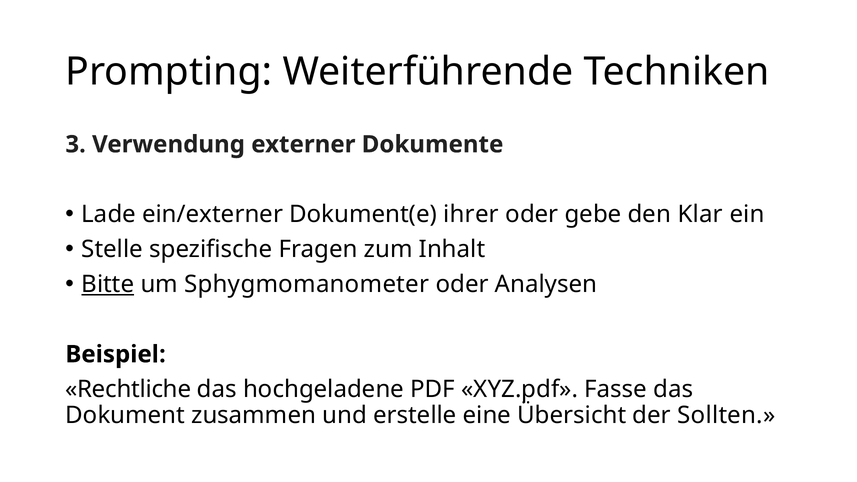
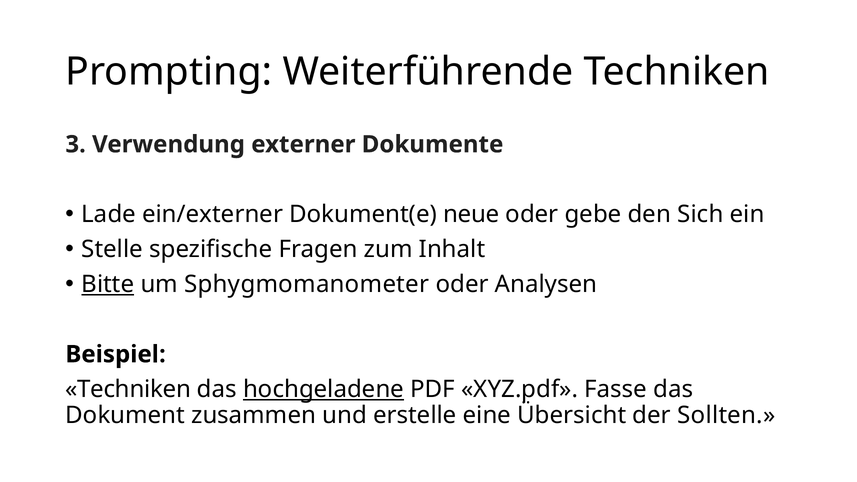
ihrer: ihrer -> neue (471, 214)
Klar: Klar -> Sich (700, 214)
Rechtliche: Rechtliche -> Techniken (128, 389)
hochgeladene underline: none -> present (324, 389)
